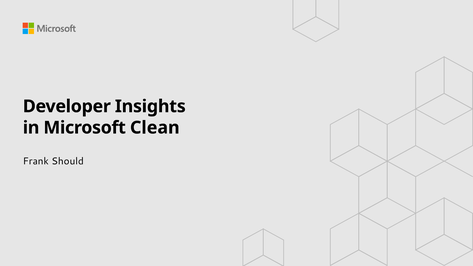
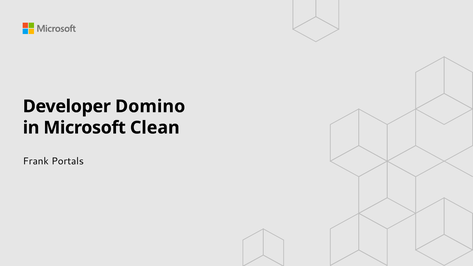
Insights: Insights -> Domino (150, 106)
Should: Should -> Portals (68, 161)
